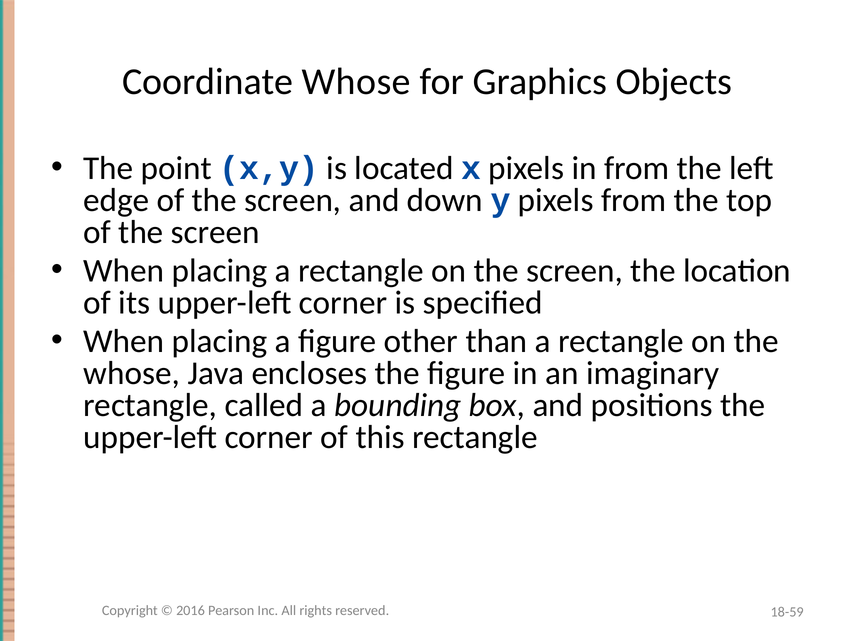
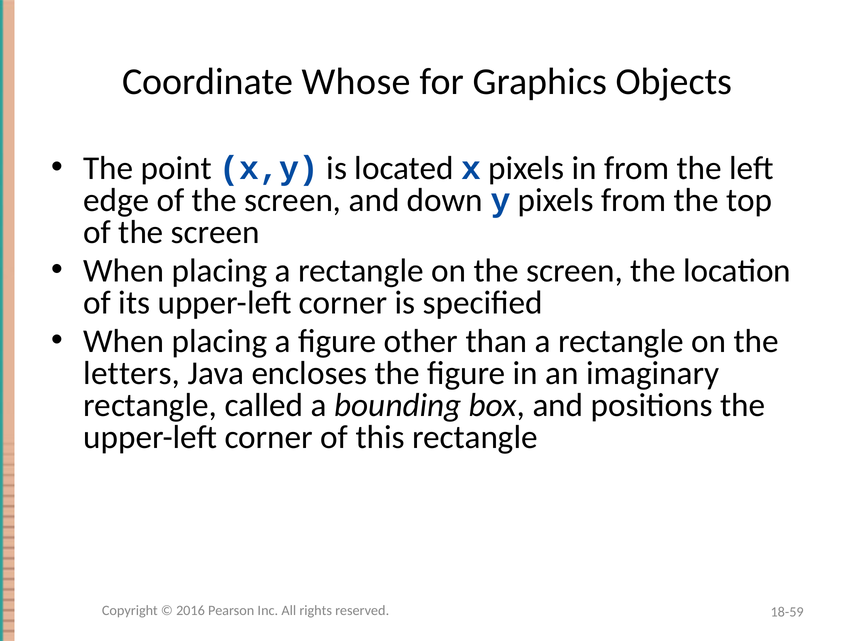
whose: whose -> letters (132, 373)
